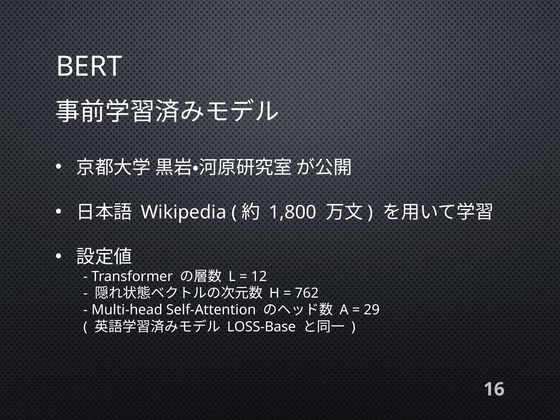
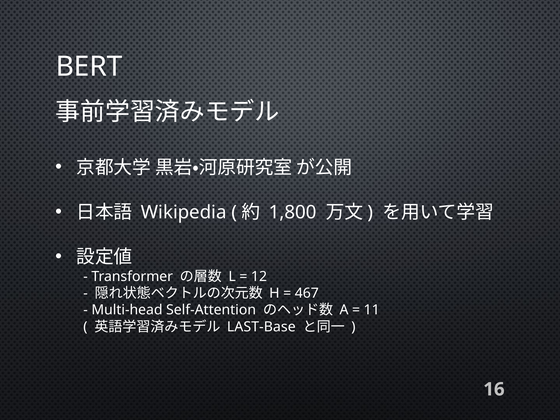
762: 762 -> 467 (307, 293)
29: 29 -> 11 (372, 310)
LOSS-Base: LOSS-Base -> LAST-Base (261, 327)
